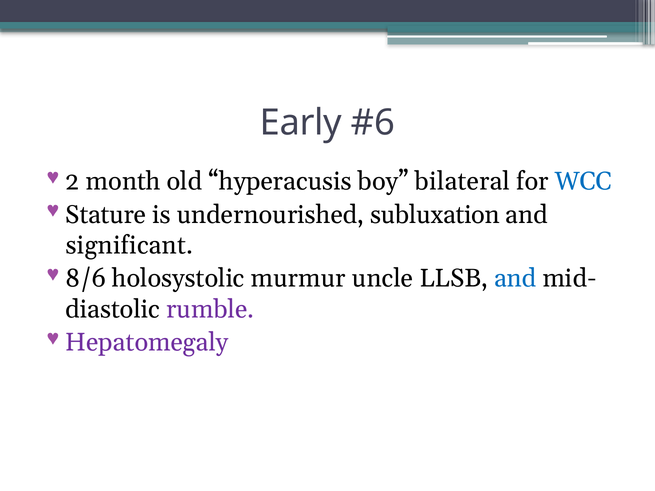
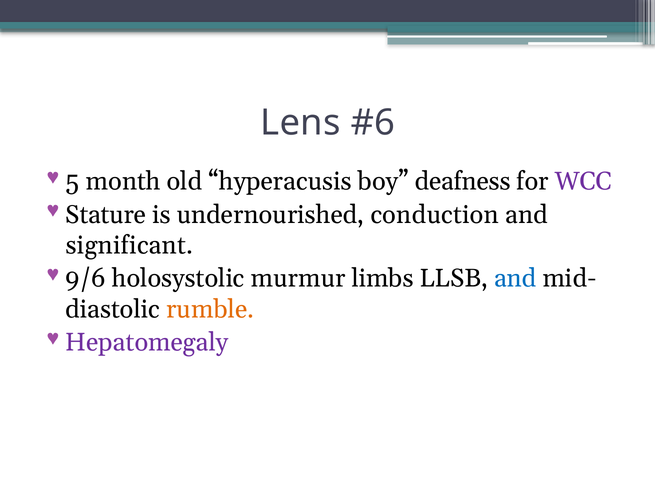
Early: Early -> Lens (300, 123)
2: 2 -> 5 (73, 181)
bilateral: bilateral -> deafness (463, 181)
WCC colour: blue -> purple (584, 181)
subluxation: subluxation -> conduction (435, 215)
8/6: 8/6 -> 9/6 (86, 279)
uncle: uncle -> limbs (383, 279)
rumble colour: purple -> orange (210, 309)
